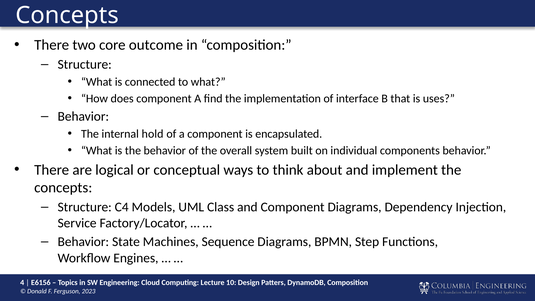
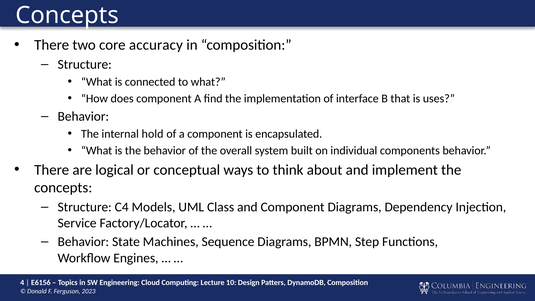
outcome: outcome -> accuracy (156, 45)
